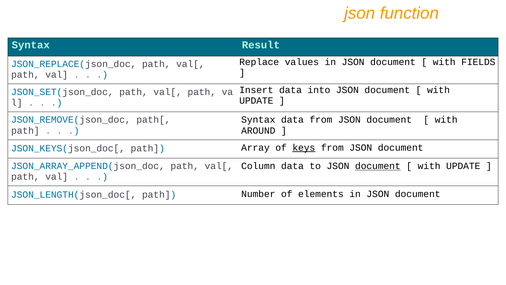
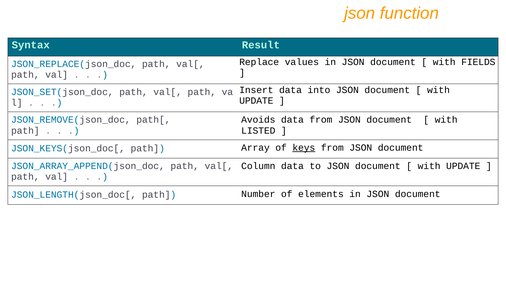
Syntax: Syntax -> Avoids (258, 120)
AROUND: AROUND -> LISTED (258, 130)
document underline: present -> none (378, 166)
